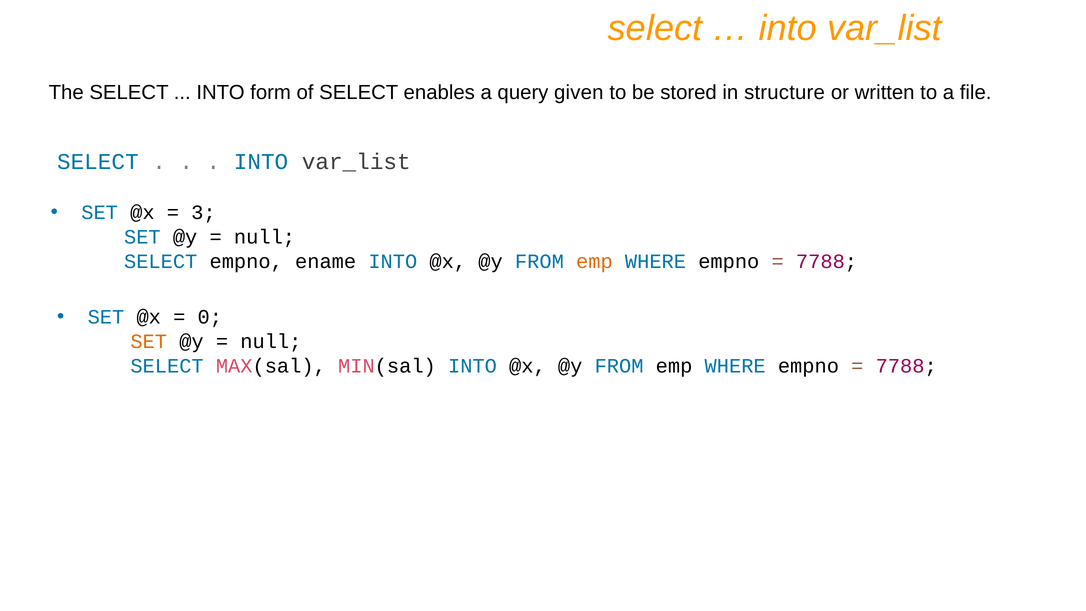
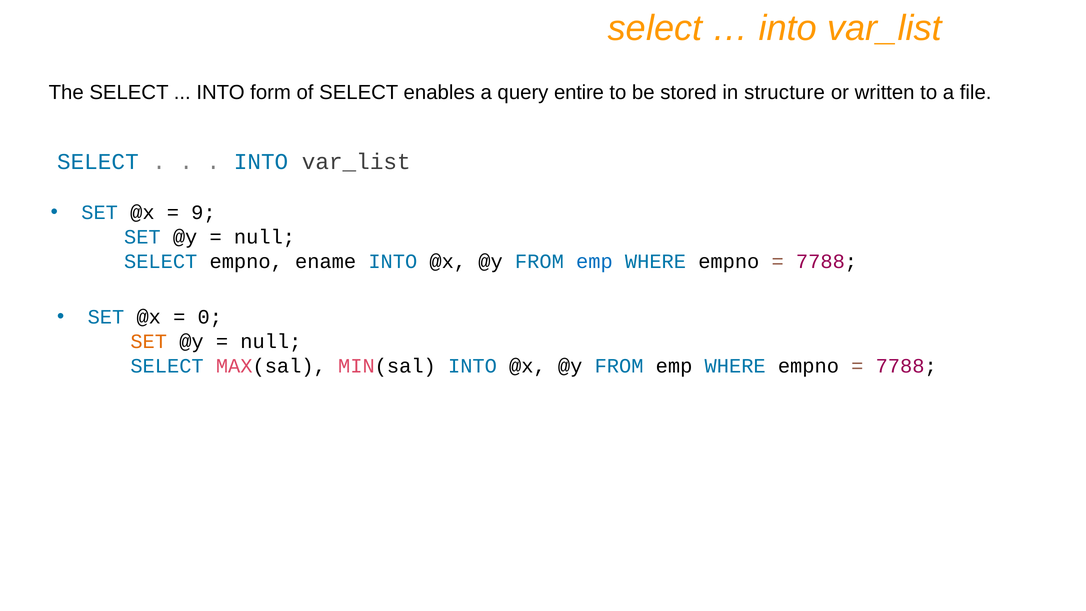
given: given -> entire (579, 92)
3: 3 -> 9 (203, 213)
emp colour: orange -> blue (594, 262)
